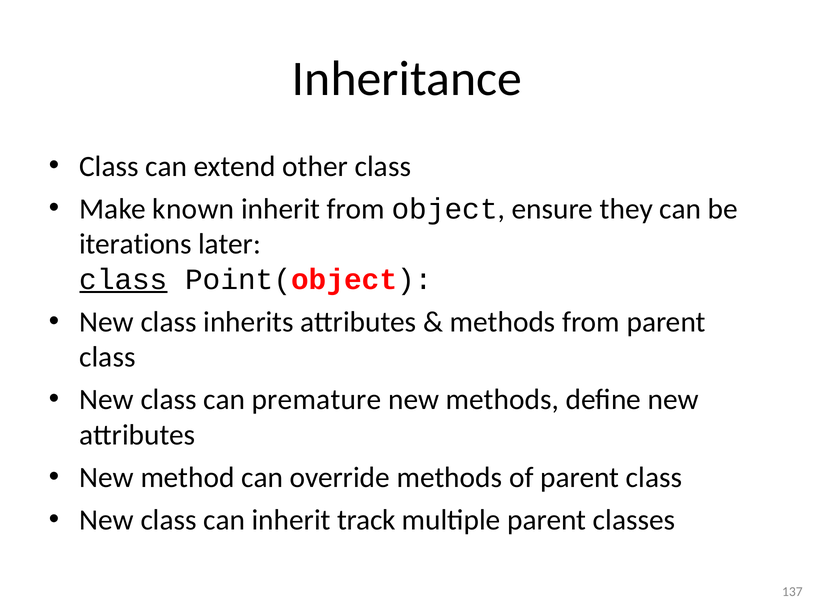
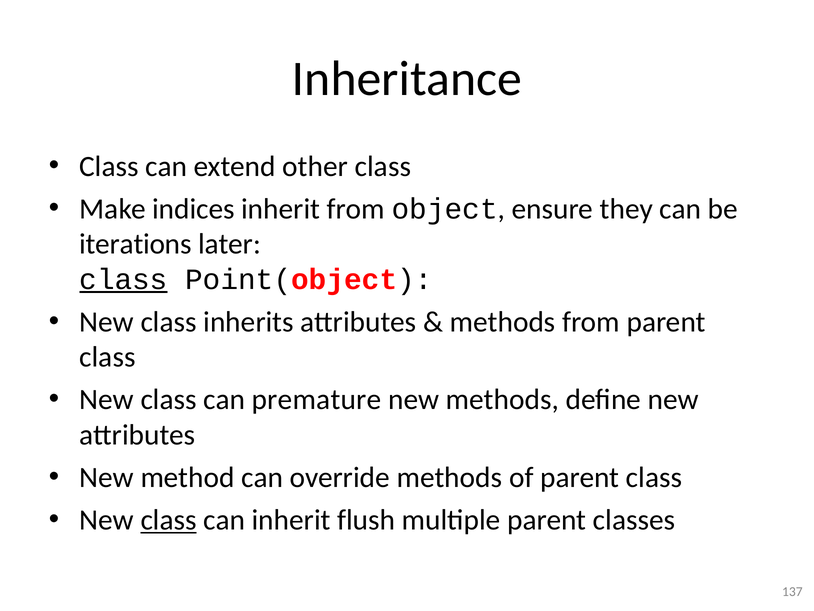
known: known -> indices (193, 209)
class underline: none -> present (169, 520)
track: track -> flush (366, 520)
